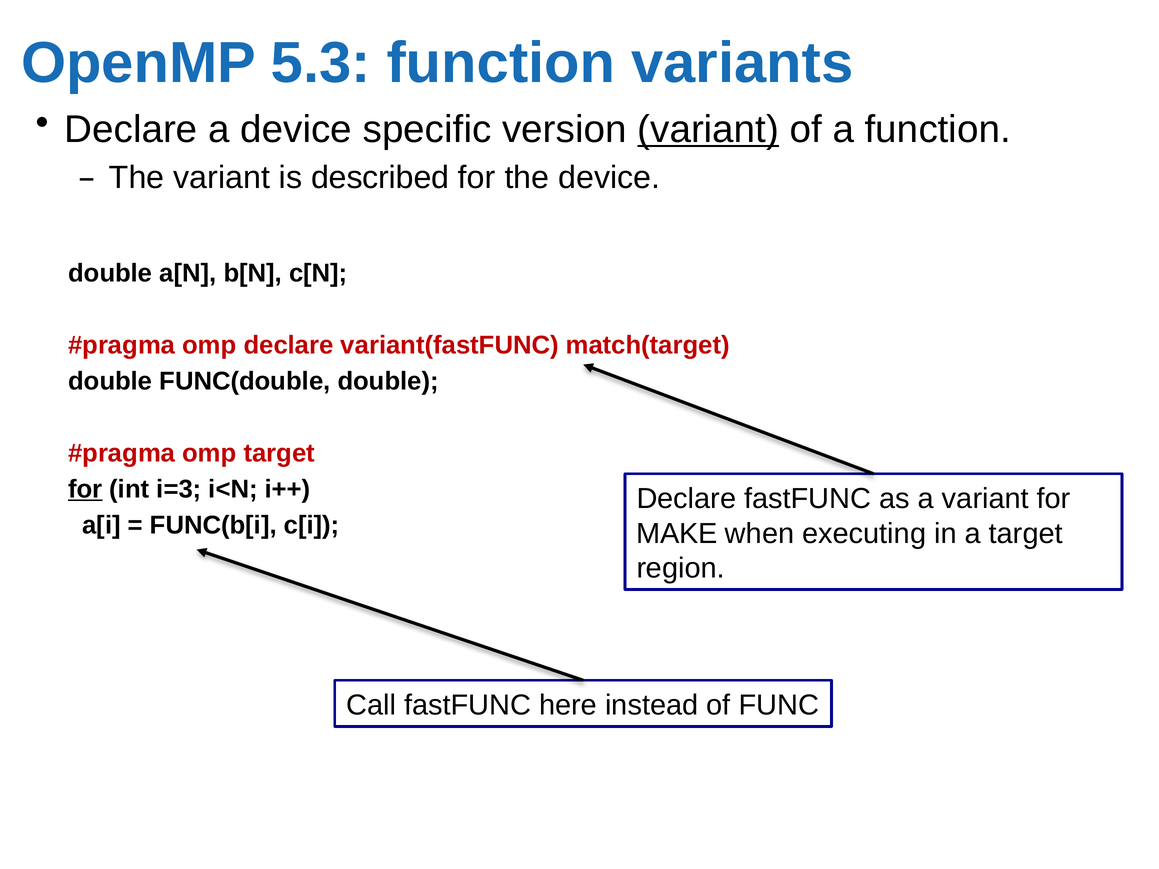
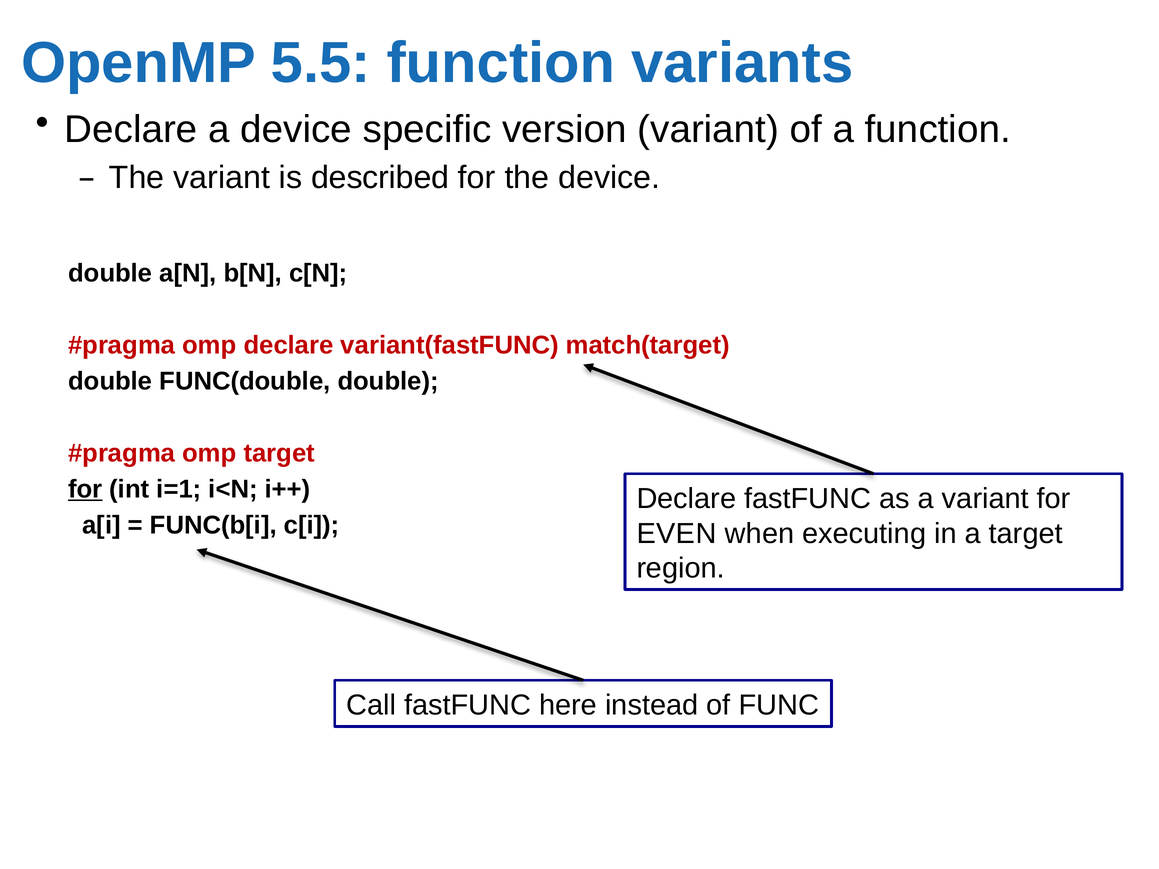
5.3: 5.3 -> 5.5 (321, 63)
variant underline: present -> none (708, 129)
i=3: i=3 -> i=1 (179, 490)
MAKE: MAKE -> EVEN (677, 534)
